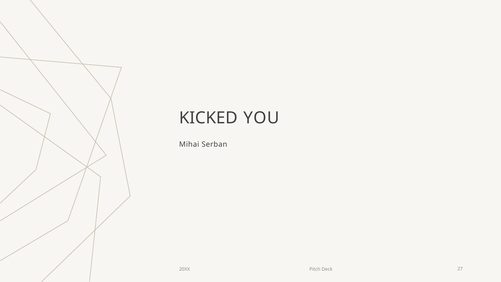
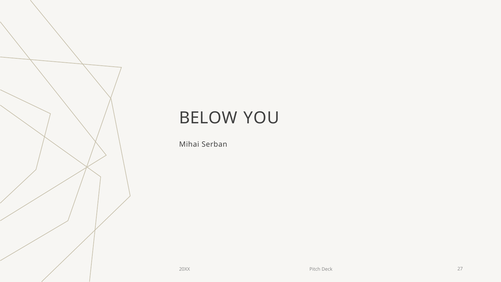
KICKED: KICKED -> BELOW (208, 118)
